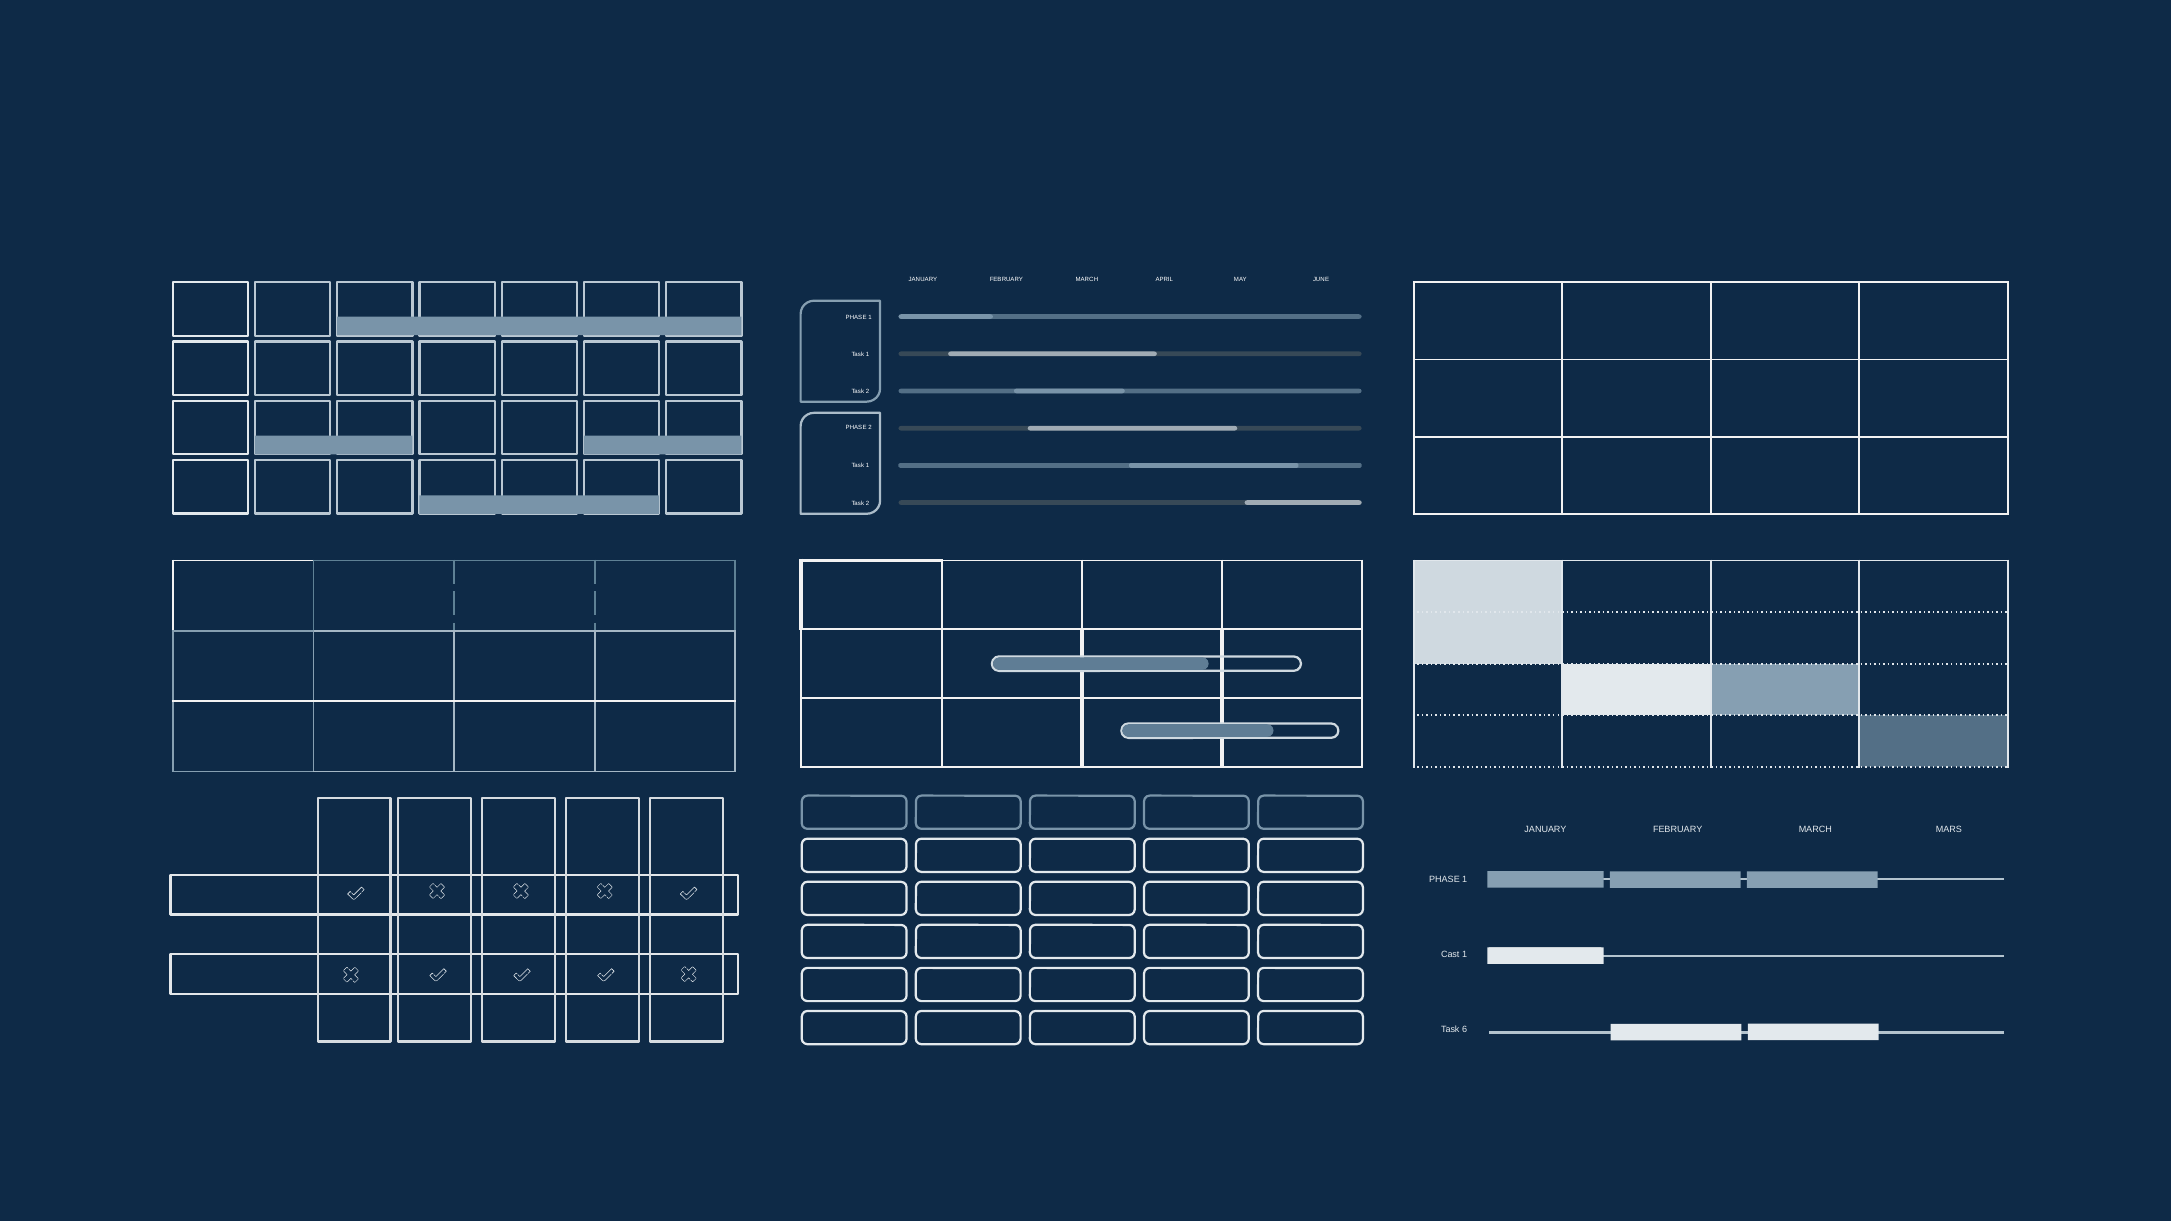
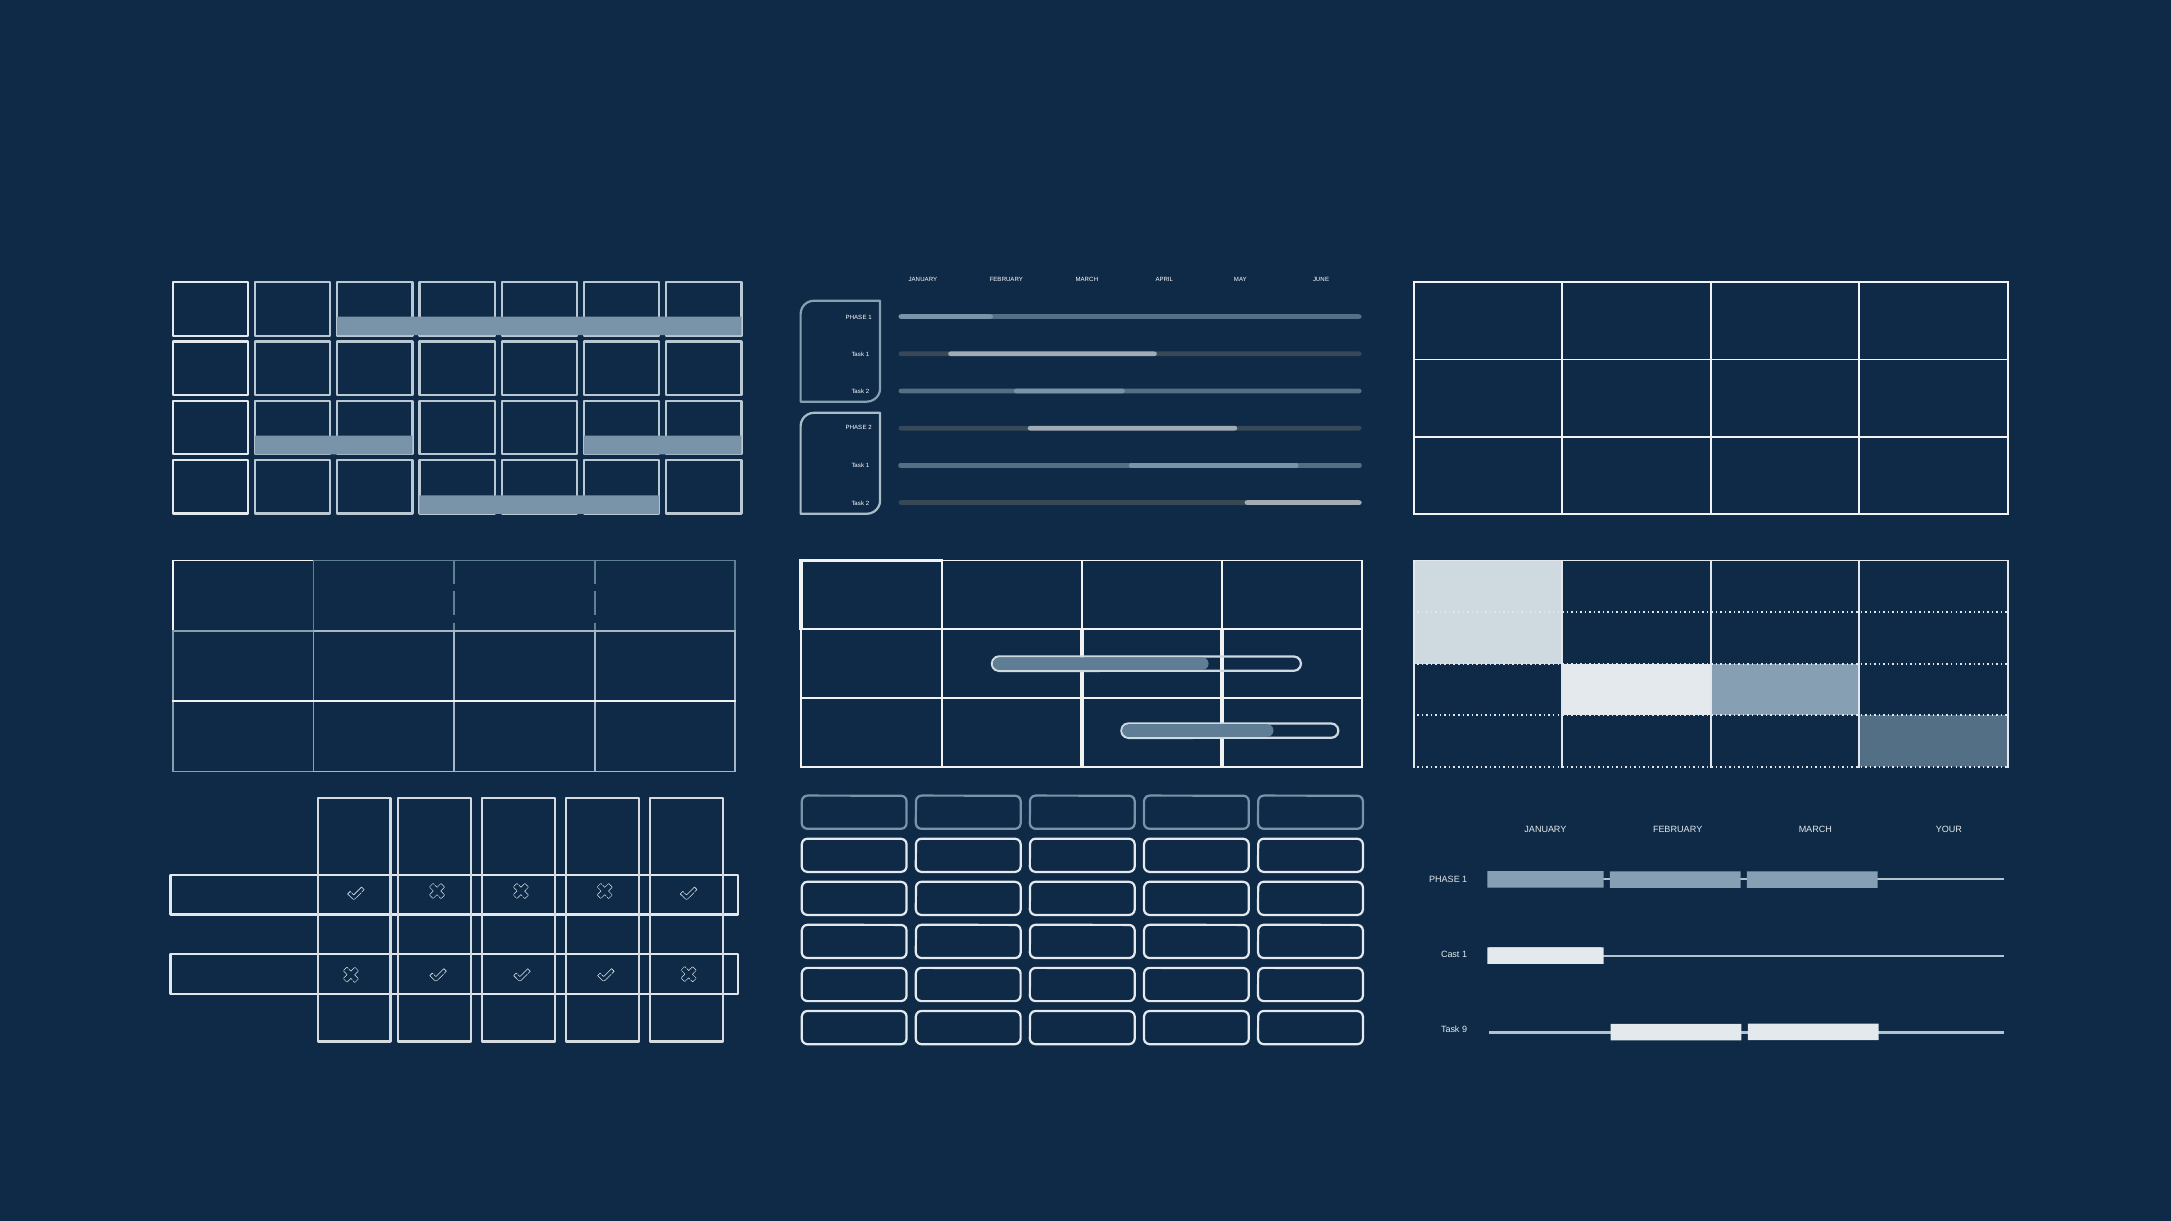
MARS: MARS -> YOUR (1949, 830)
6: 6 -> 9 (1465, 1030)
